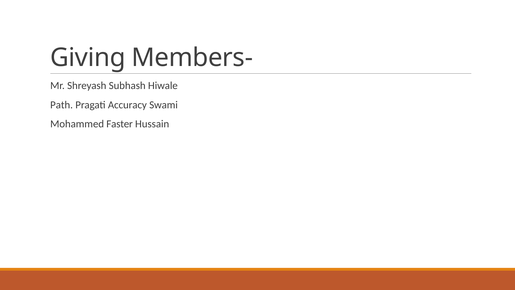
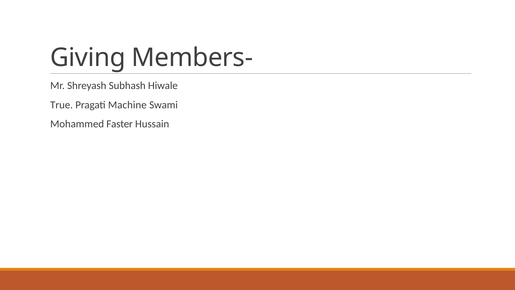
Path: Path -> True (62, 105)
Accuracy: Accuracy -> Machine (127, 105)
